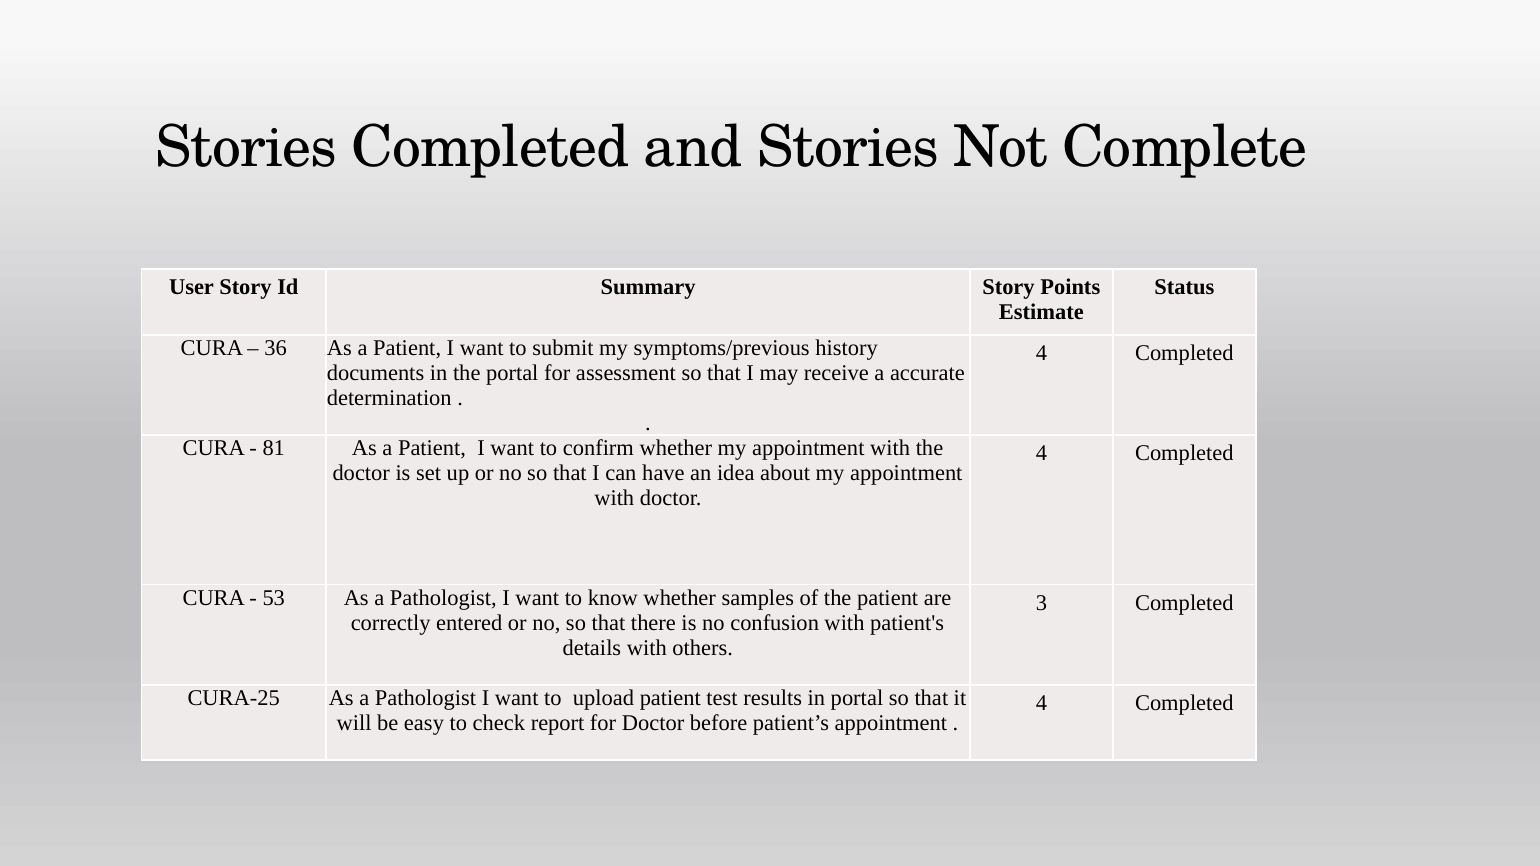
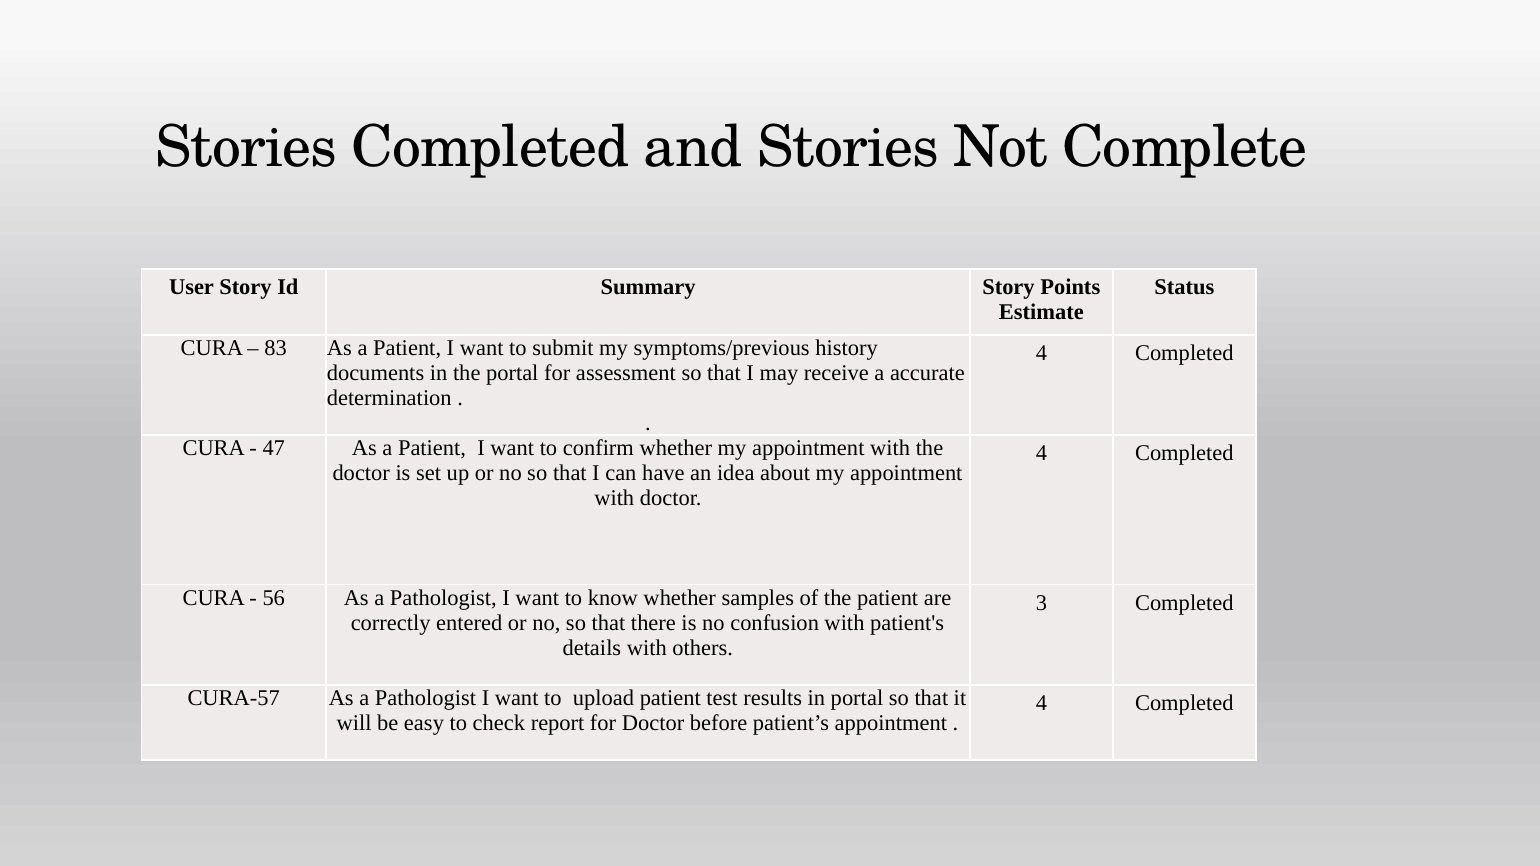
36: 36 -> 83 (276, 348)
81: 81 -> 47 (274, 449)
53: 53 -> 56 (274, 598)
CURA-25: CURA-25 -> CURA-57 (234, 698)
